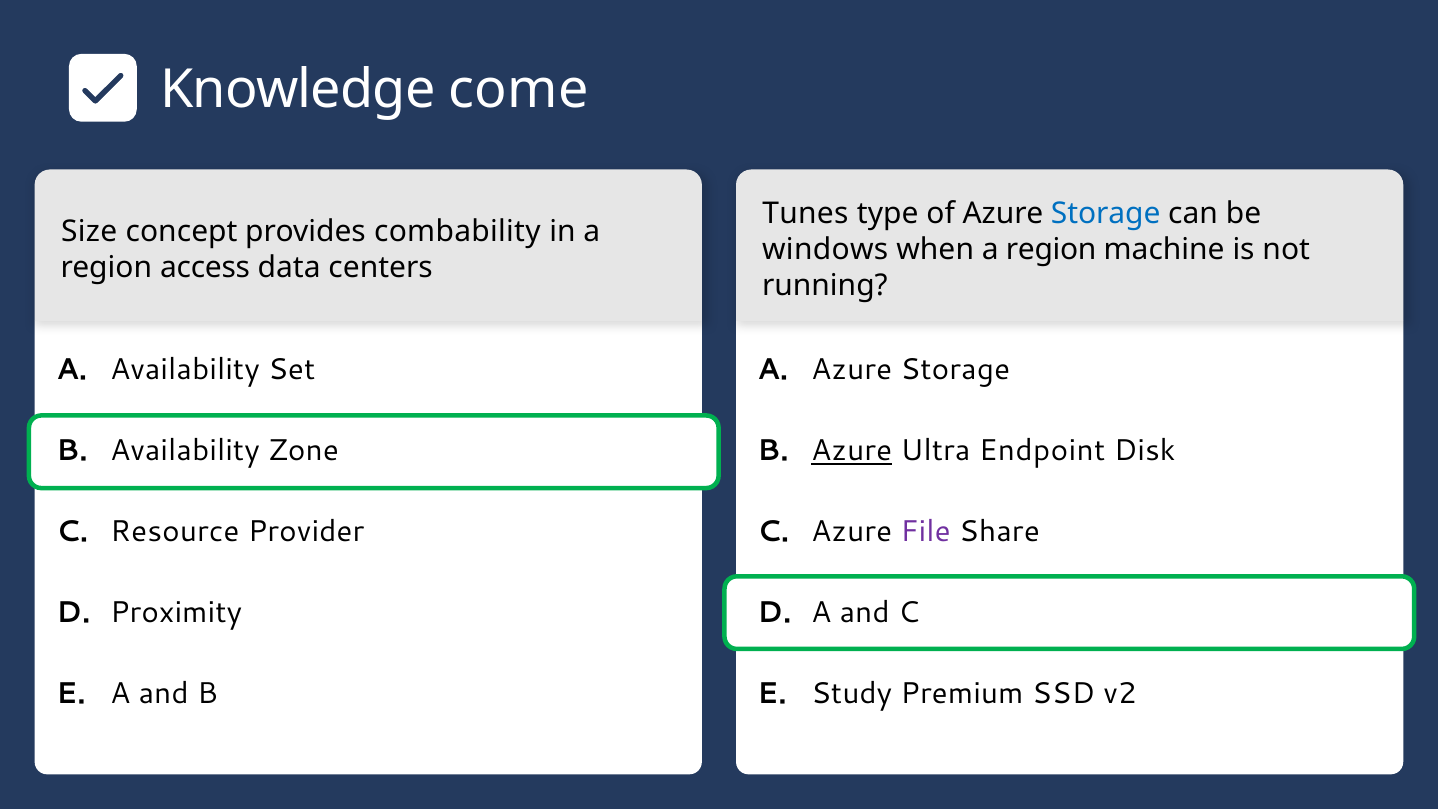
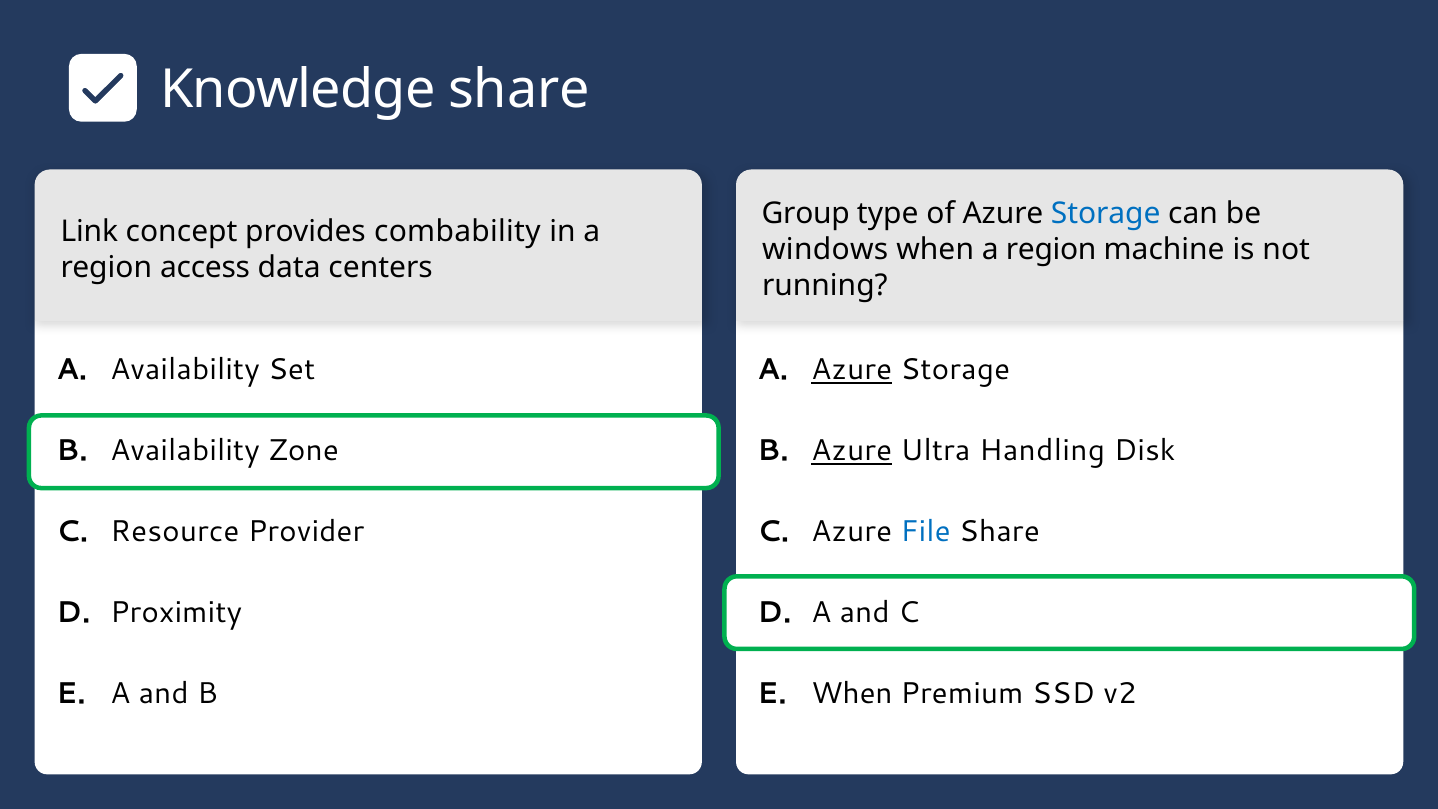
Knowledge come: come -> share (519, 90)
Tunes: Tunes -> Group (806, 213)
Size: Size -> Link (89, 231)
Azure underline: none -> present (852, 370)
Endpoint: Endpoint -> Handling (1042, 451)
File colour: purple -> blue (926, 532)
Study: Study -> When (852, 693)
